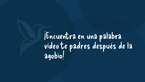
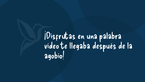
¡Encuentra: ¡Encuentra -> ¡Disfrutas (60, 36)
padres: padres -> llegaba (80, 46)
